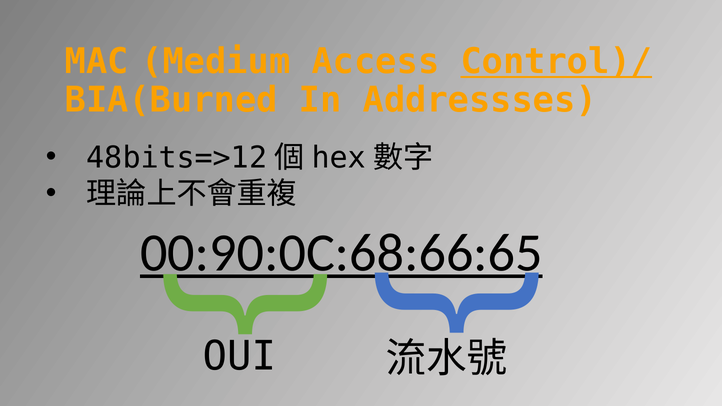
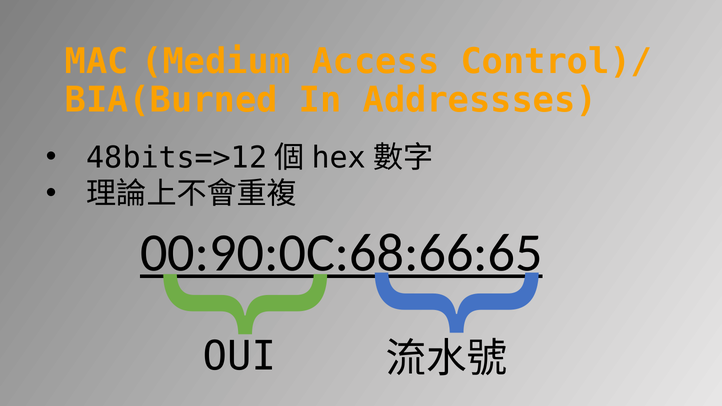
Control)/ underline: present -> none (556, 62)
